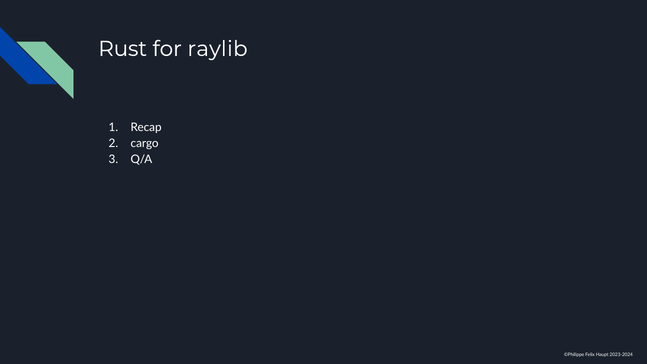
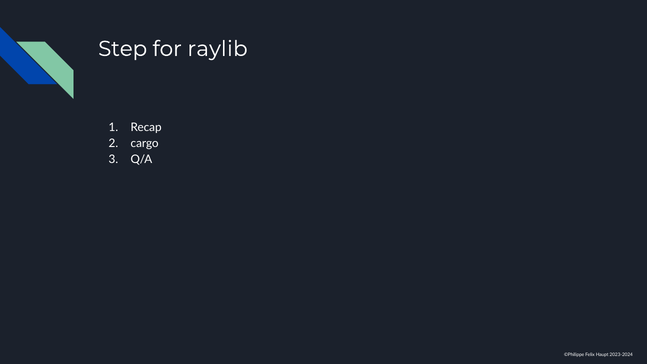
Rust: Rust -> Step (123, 49)
